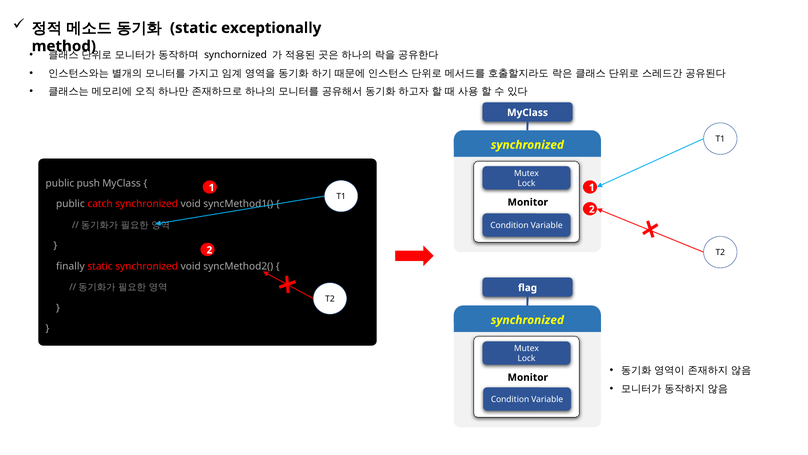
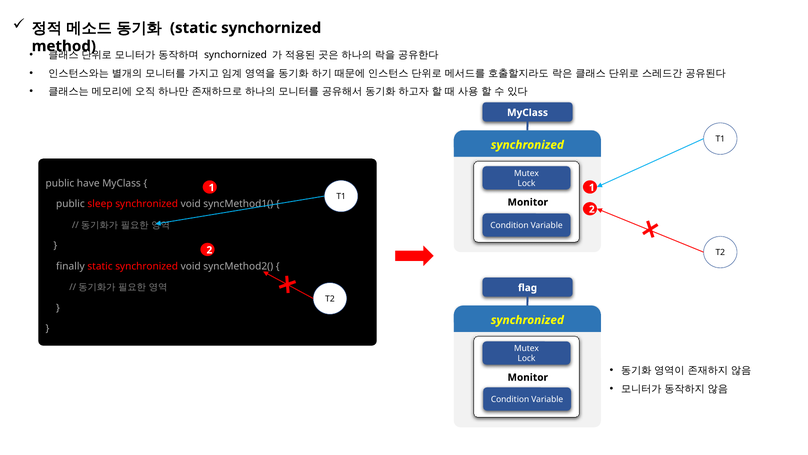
static exceptionally: exceptionally -> synchornized (271, 28)
push: push -> have (88, 183)
catch: catch -> sleep (100, 204)
